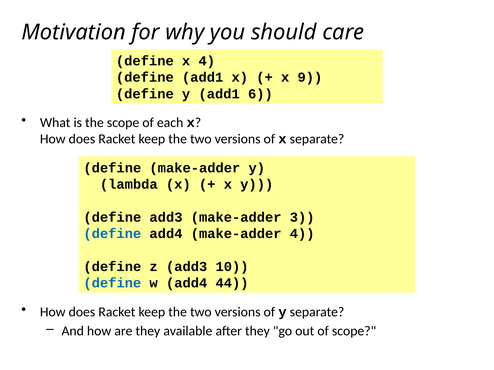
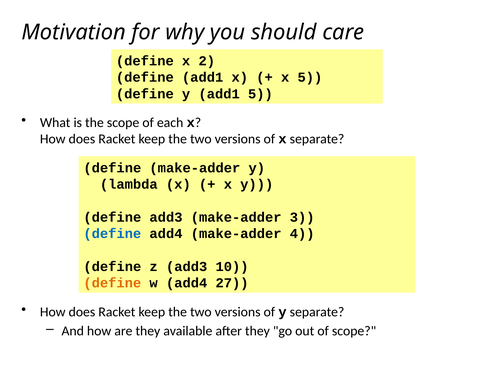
x 4: 4 -> 2 (207, 61)
x 9: 9 -> 5 (310, 78)
add1 6: 6 -> 5 (260, 94)
define colour: blue -> orange (112, 283)
44: 44 -> 27 (232, 283)
